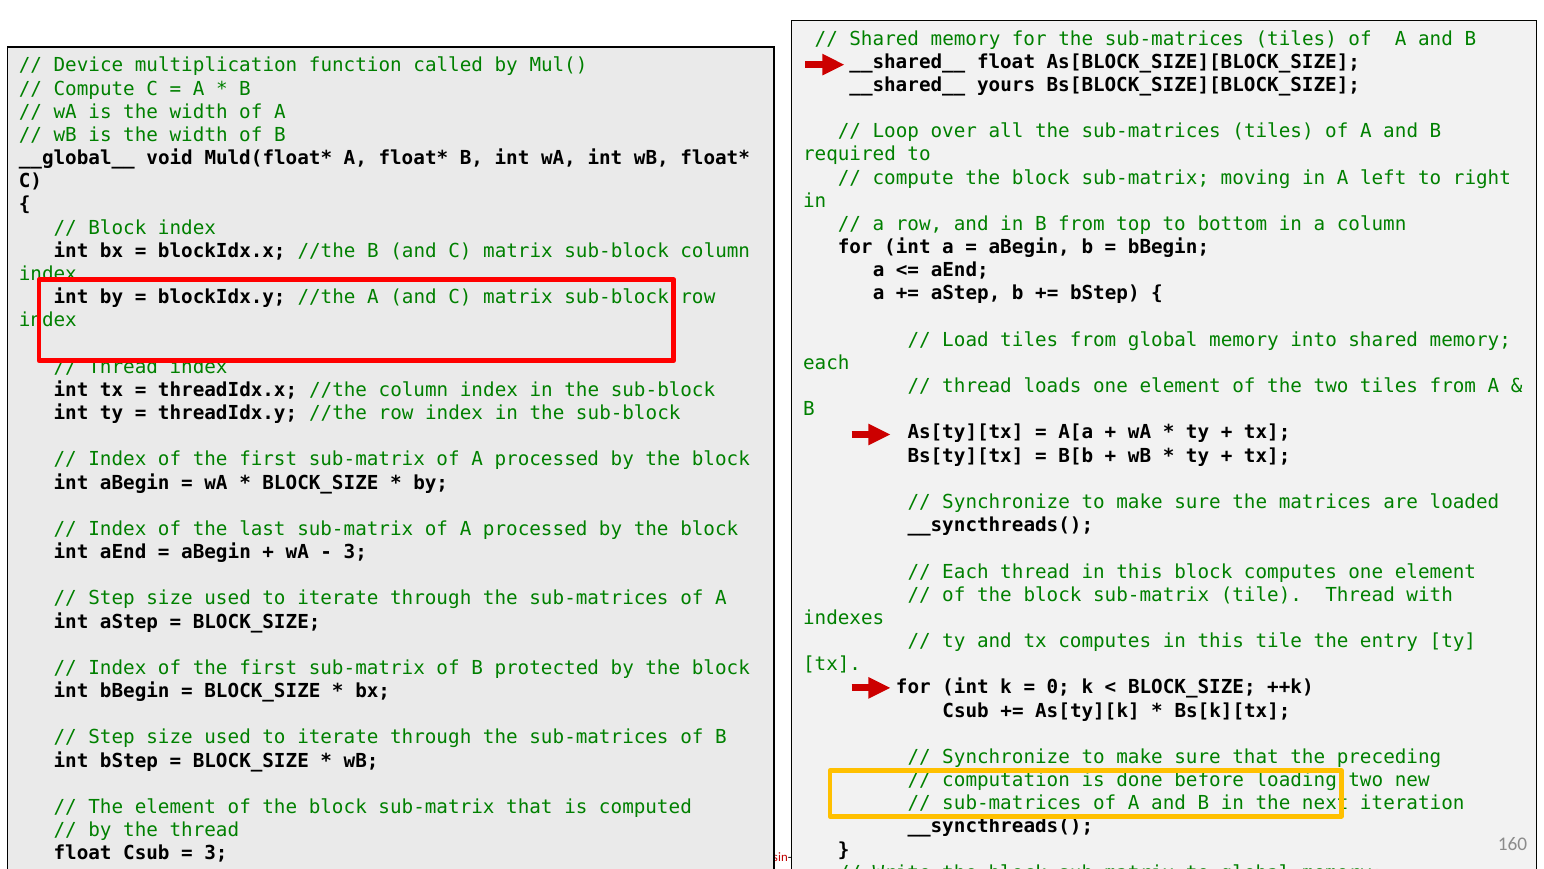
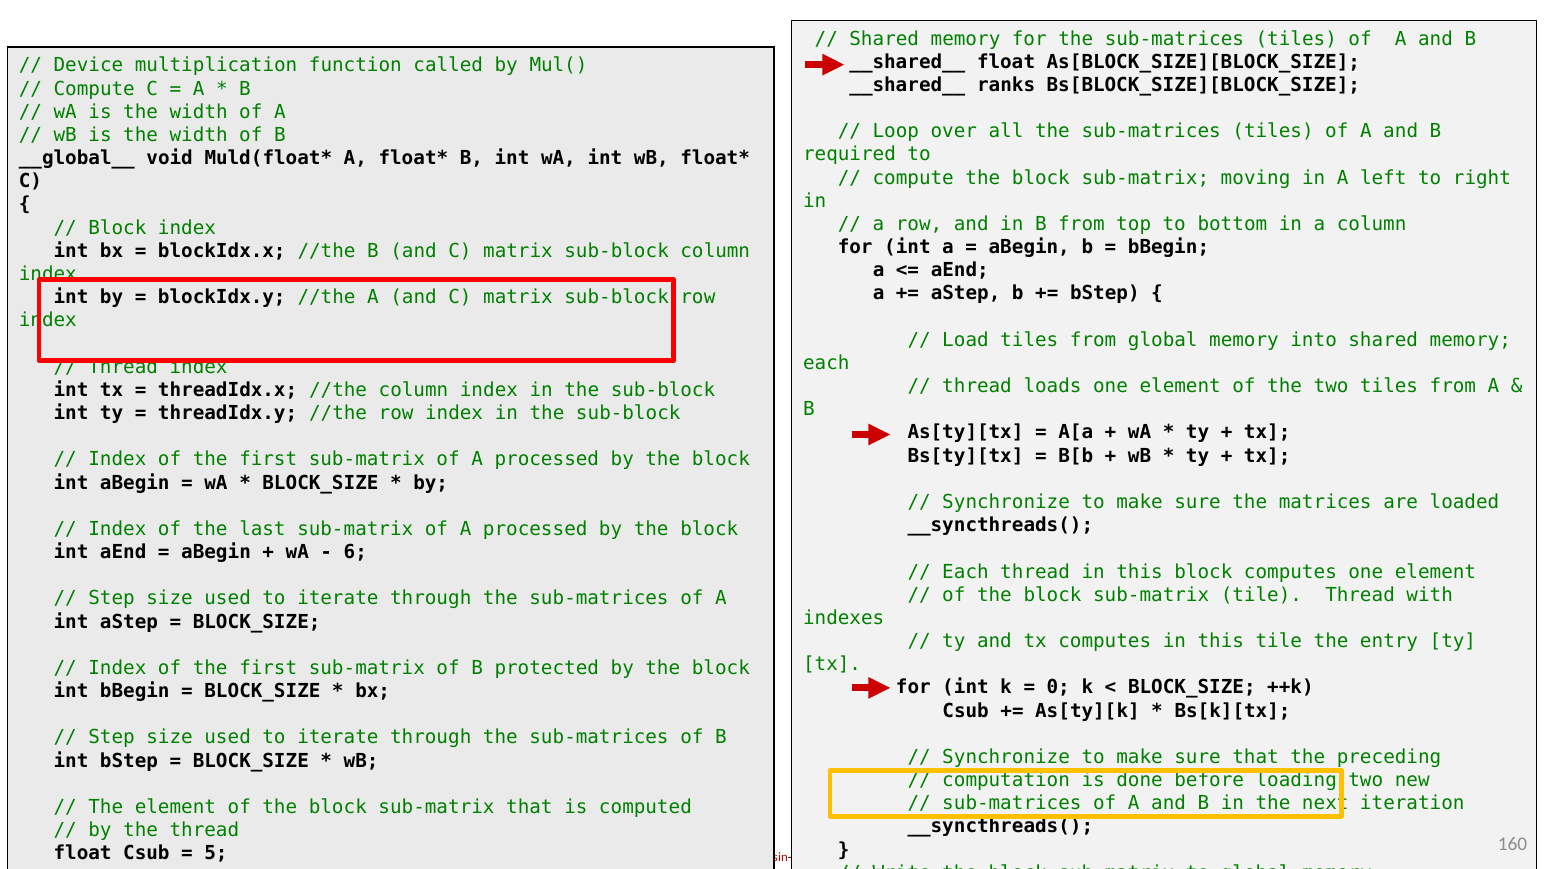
yours: yours -> ranks (1006, 85)
3: 3 -> 6 (355, 552)
3: 3 -> 5 (216, 853)
